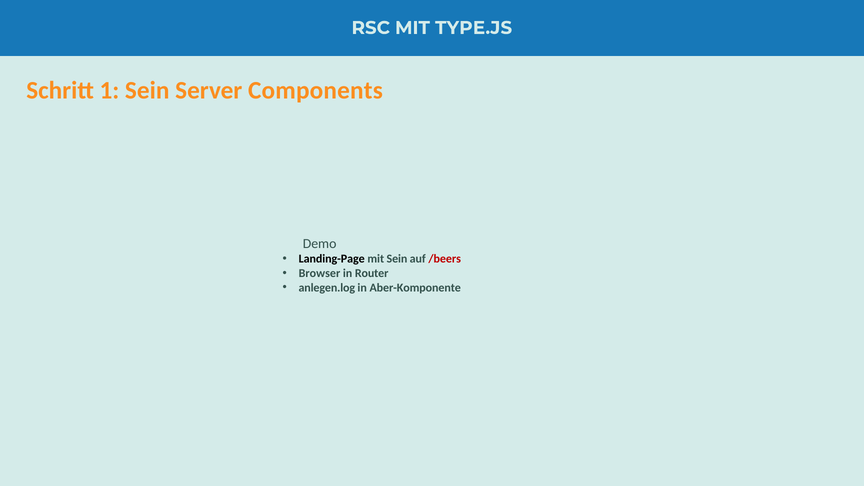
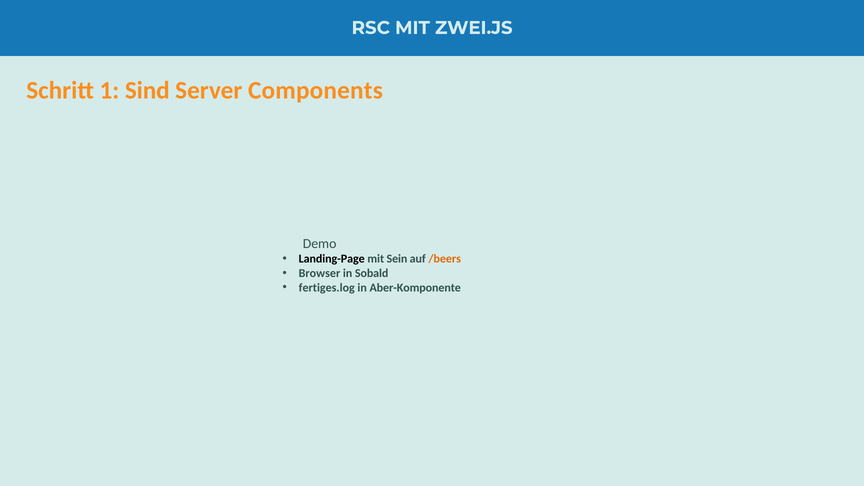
TYPE.JS: TYPE.JS -> ZWEI.JS (474, 28)
1 Sein: Sein -> Sind (147, 90)
/beers colour: red -> orange (445, 259)
Router: Router -> Sobald (372, 273)
anlegen.log: anlegen.log -> fertiges.log (327, 288)
